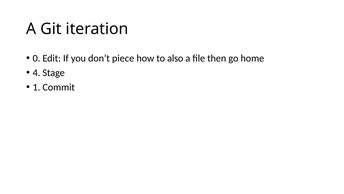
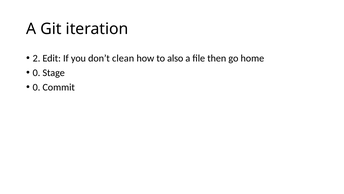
0: 0 -> 2 (36, 58)
piece: piece -> clean (123, 58)
4: 4 -> 0 (36, 73)
1: 1 -> 0 (36, 87)
